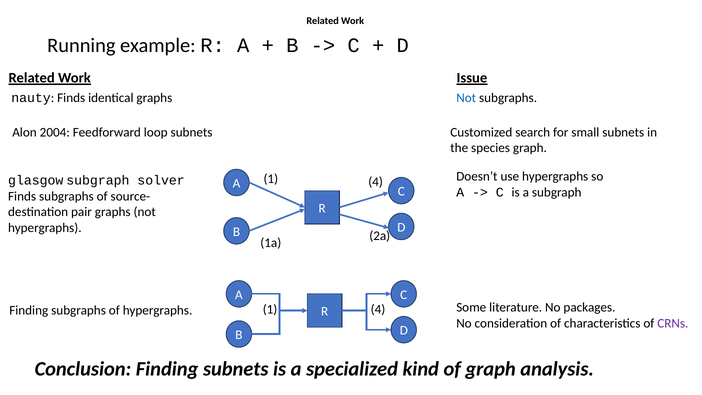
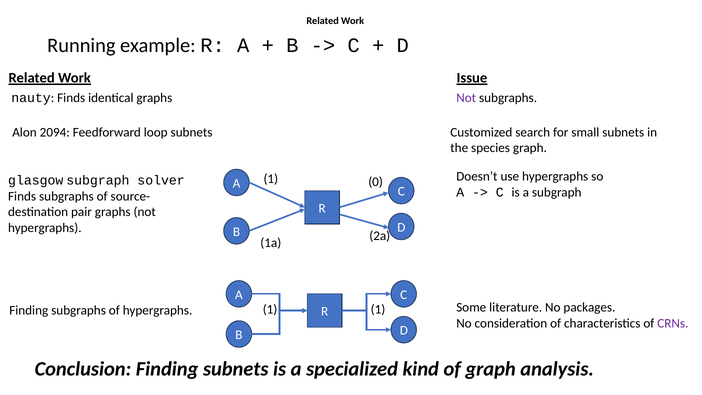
Not colour: blue -> purple (466, 98)
2004: 2004 -> 2094 (55, 132)
4: 4 -> 0 (376, 182)
4: 4 -> 1 (378, 310)
